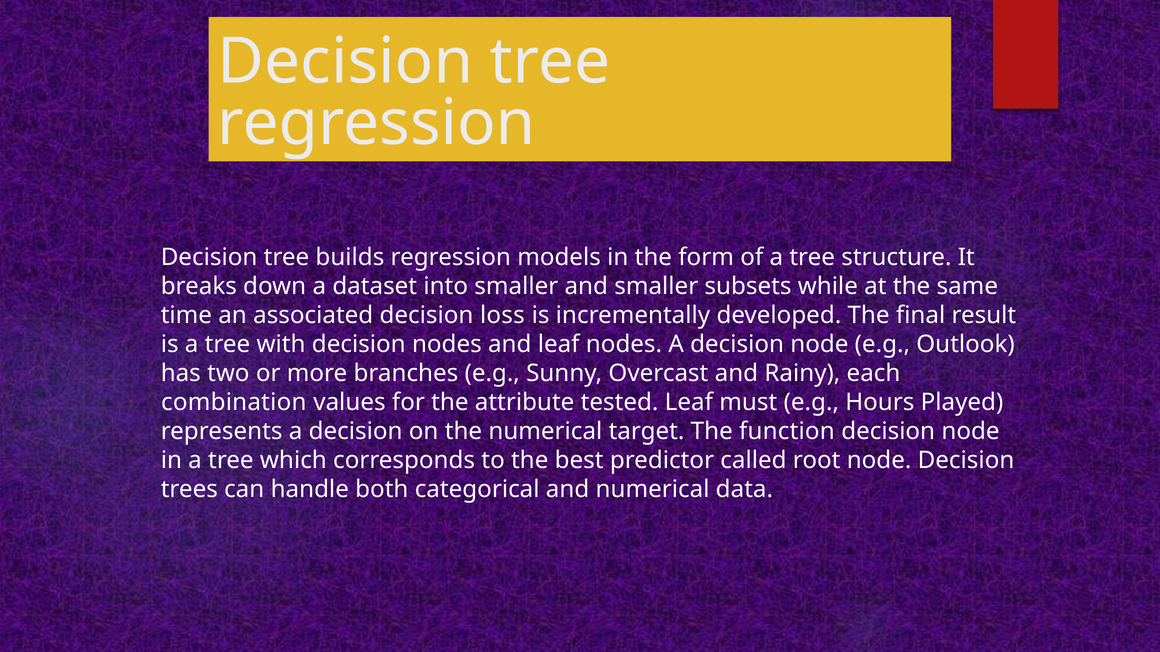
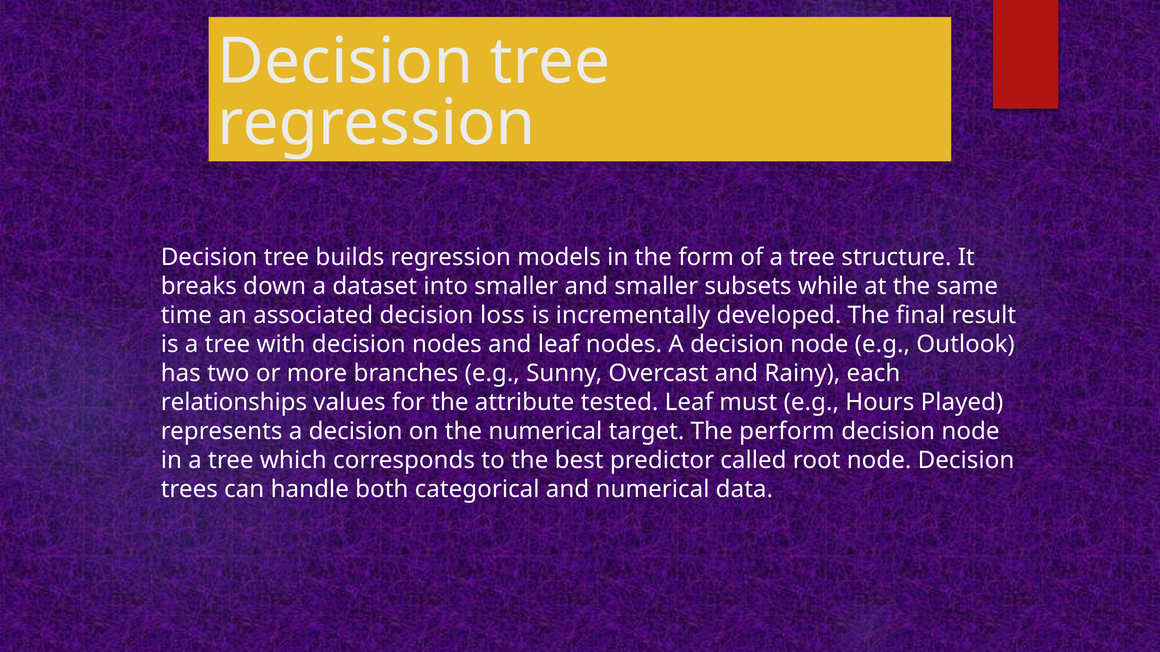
combination: combination -> relationships (234, 403)
function: function -> perform (787, 432)
